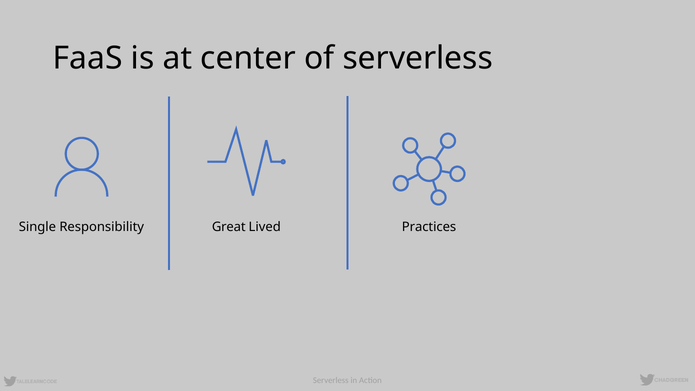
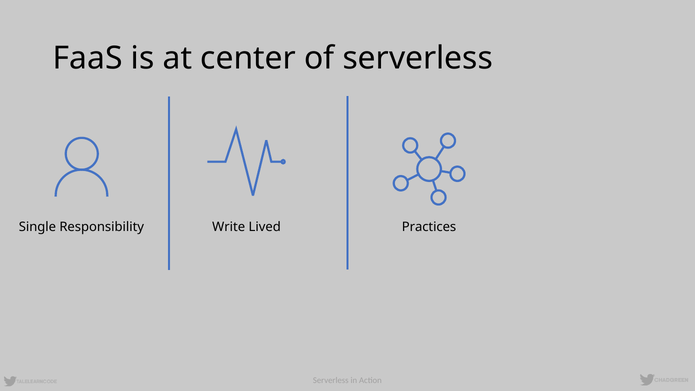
Great: Great -> Write (229, 227)
